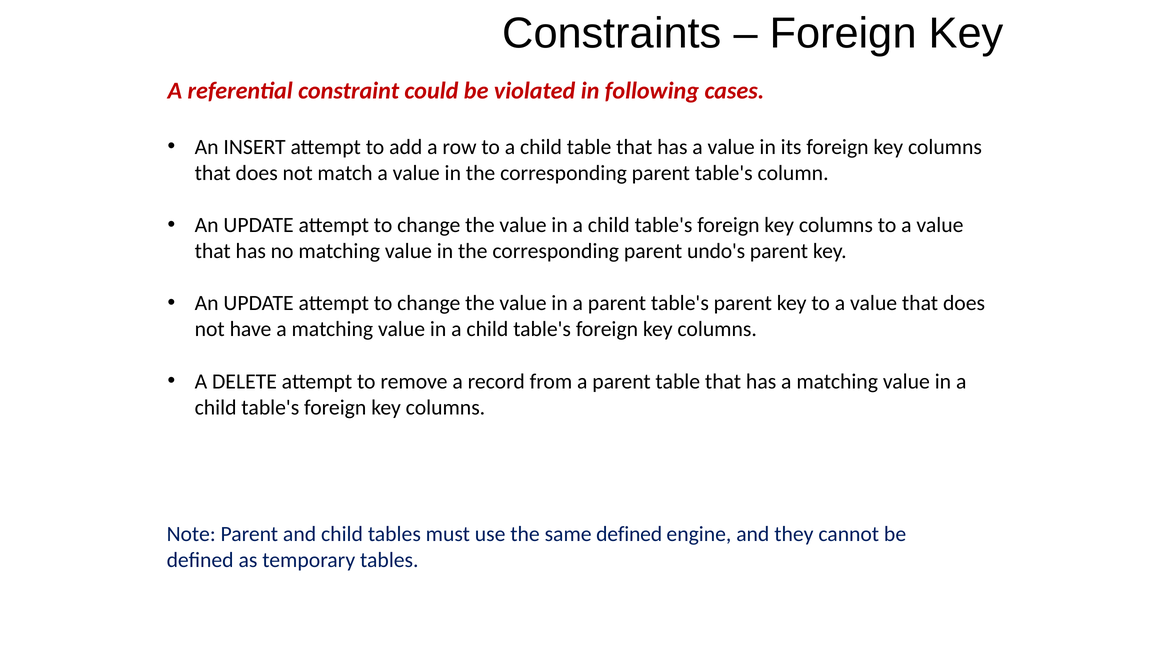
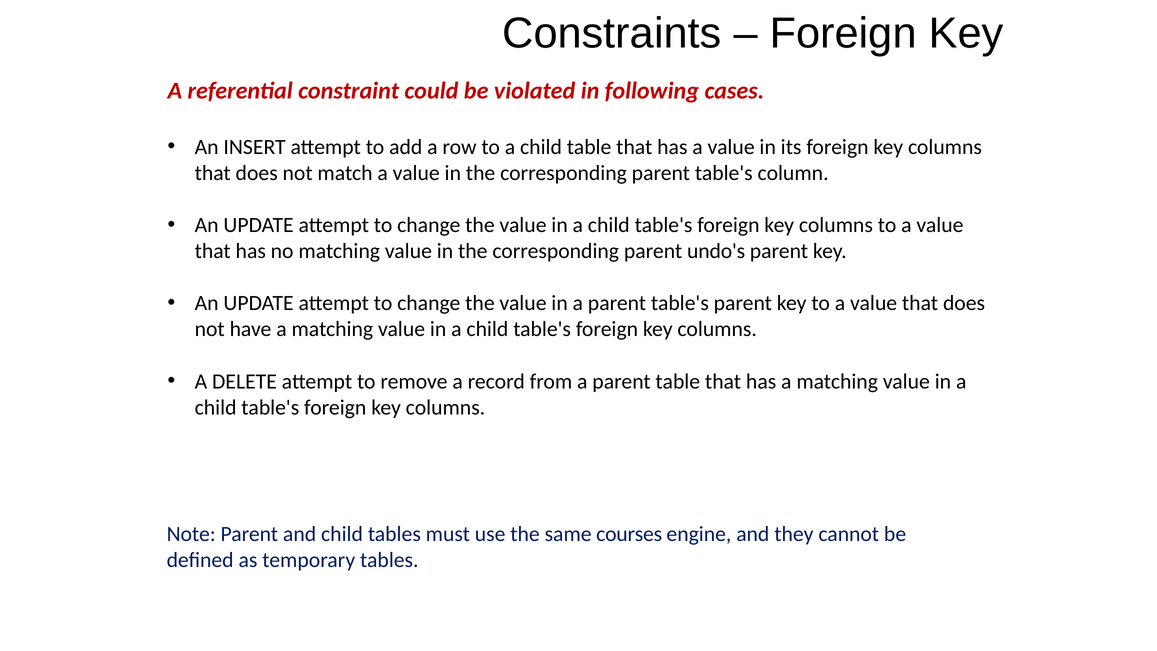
same defined: defined -> courses (629, 534)
